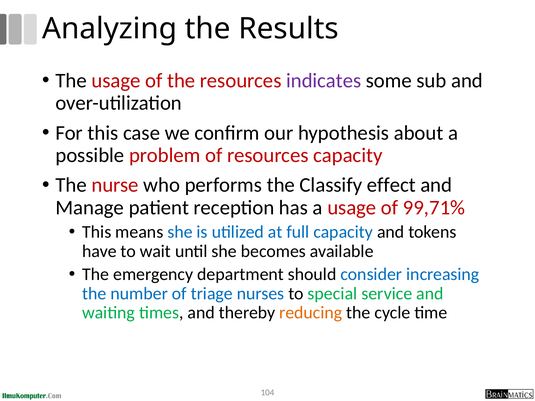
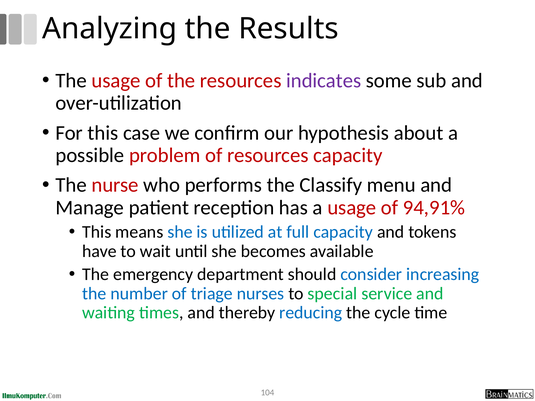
effect: effect -> menu (391, 185)
99,71%: 99,71% -> 94,91% (434, 208)
reducing colour: orange -> blue (311, 313)
